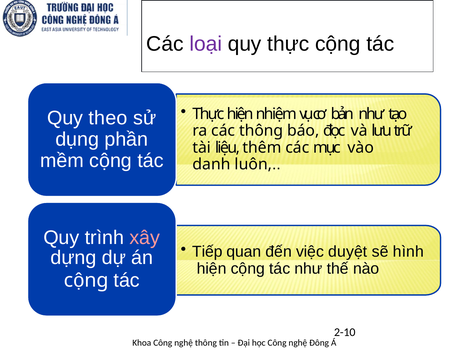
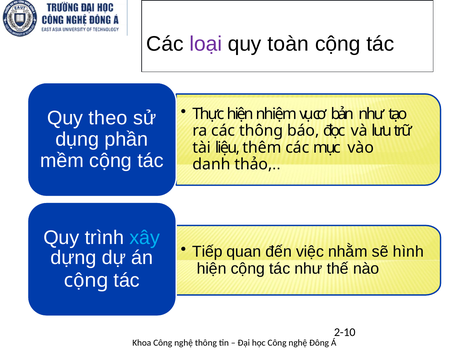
quy thực: thực -> toàn (288, 44)
luôn: luôn -> thảo (253, 164)
xây colour: pink -> light blue (145, 238)
duyệt: duyệt -> nhằm (348, 252)
